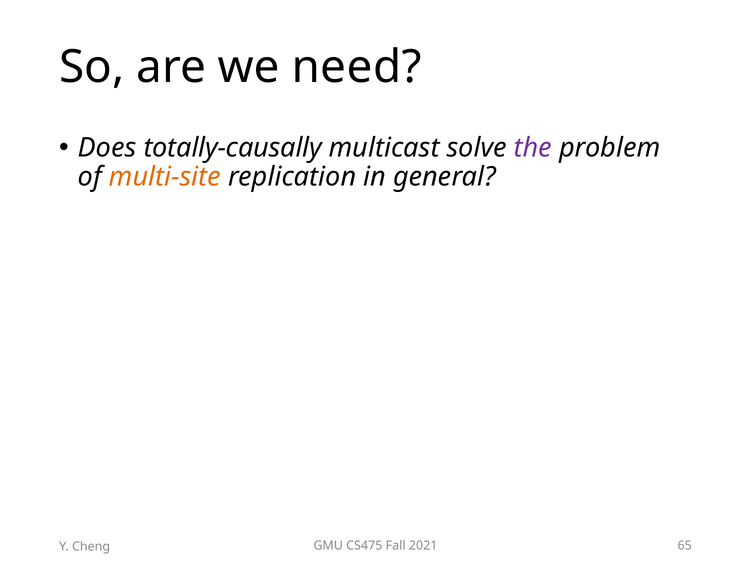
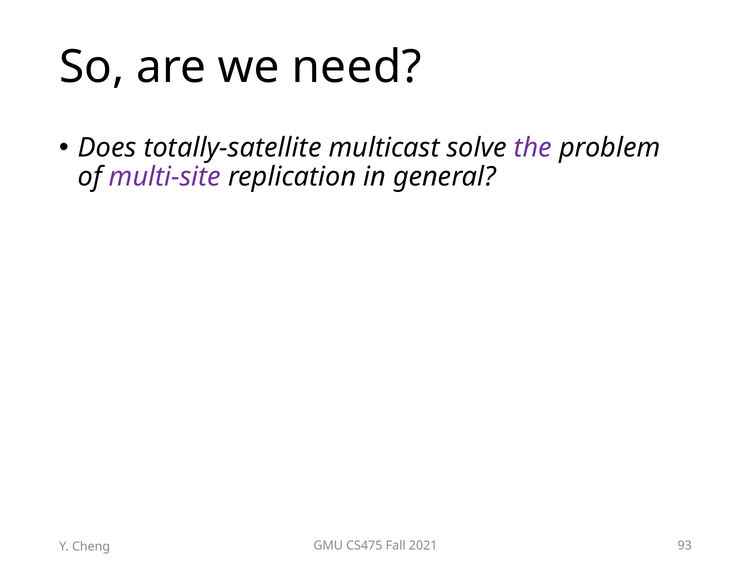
totally-causally: totally-causally -> totally-satellite (233, 148)
multi-site colour: orange -> purple (165, 177)
65: 65 -> 93 (685, 546)
